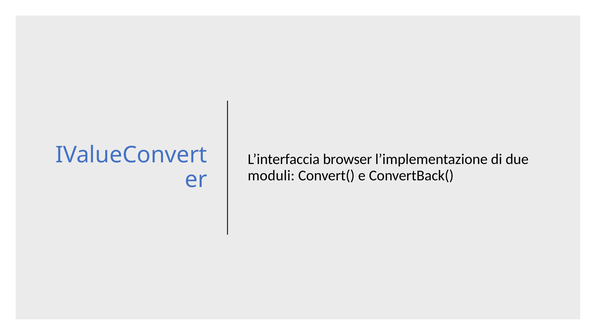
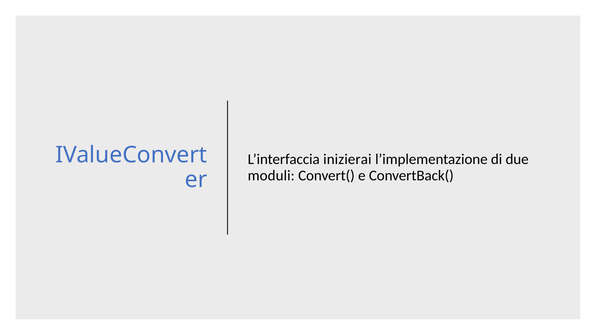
browser: browser -> inizierai (347, 159)
